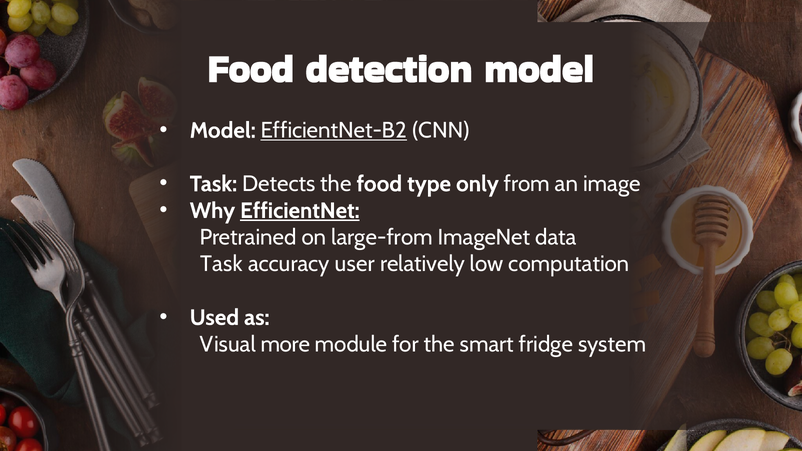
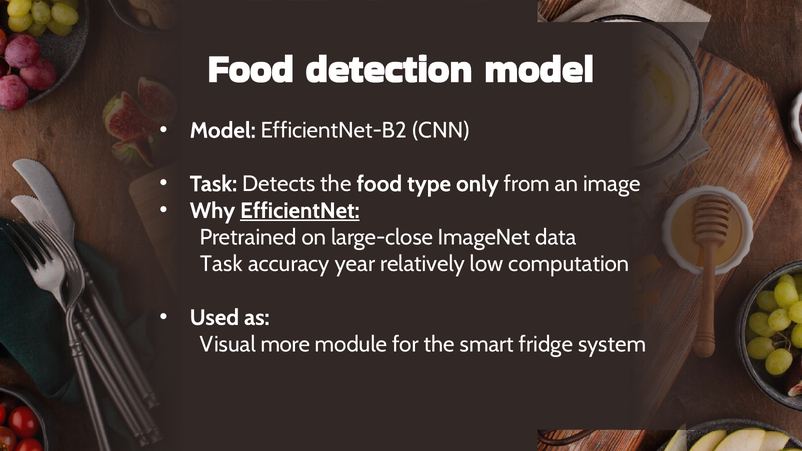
EfficientNet-B2 underline: present -> none (334, 130)
large-from: large-from -> large-close (382, 237)
user: user -> year (355, 264)
